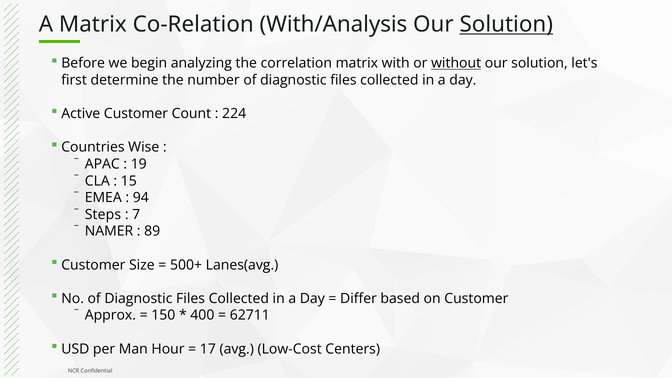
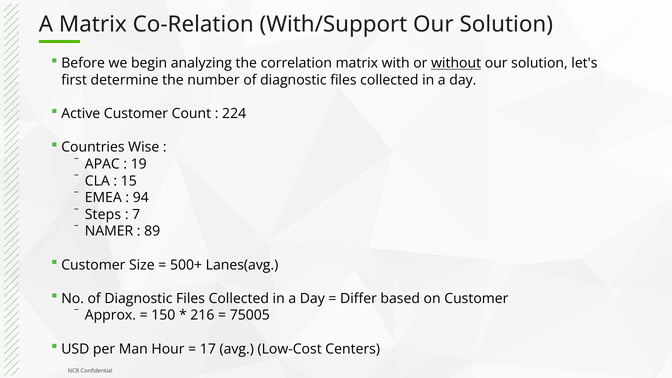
With/Analysis: With/Analysis -> With/Support (333, 24)
Solution underline: present -> none (506, 24)
400: 400 -> 216 (202, 315)
62711: 62711 -> 75005 (250, 315)
